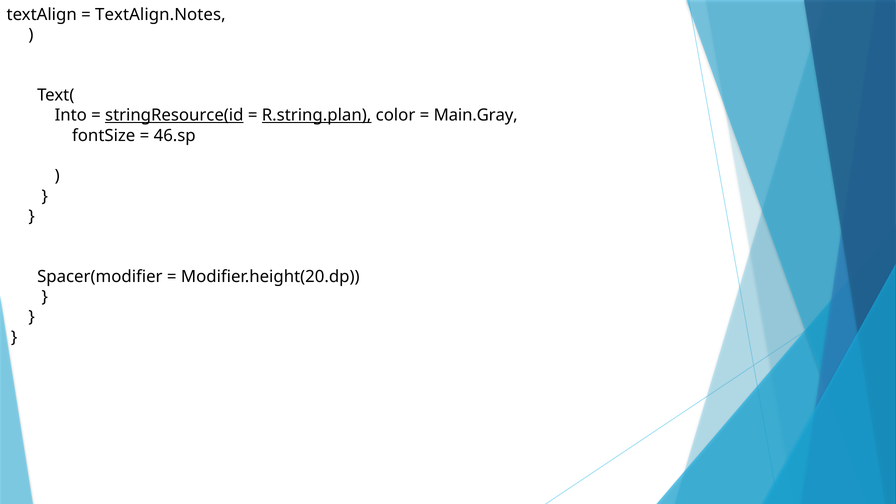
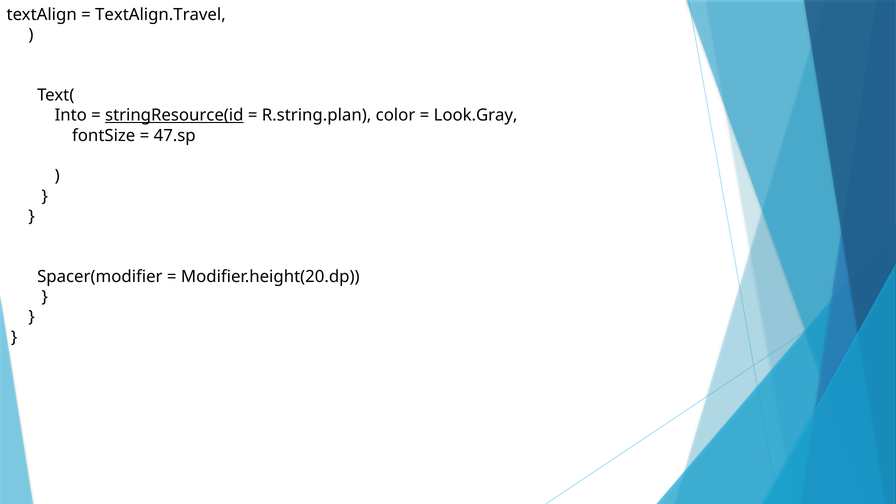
TextAlign.Notes: TextAlign.Notes -> TextAlign.Travel (160, 15)
R.string.plan underline: present -> none (317, 115)
Main.Gray: Main.Gray -> Look.Gray (476, 115)
46.sp: 46.sp -> 47.sp (175, 135)
